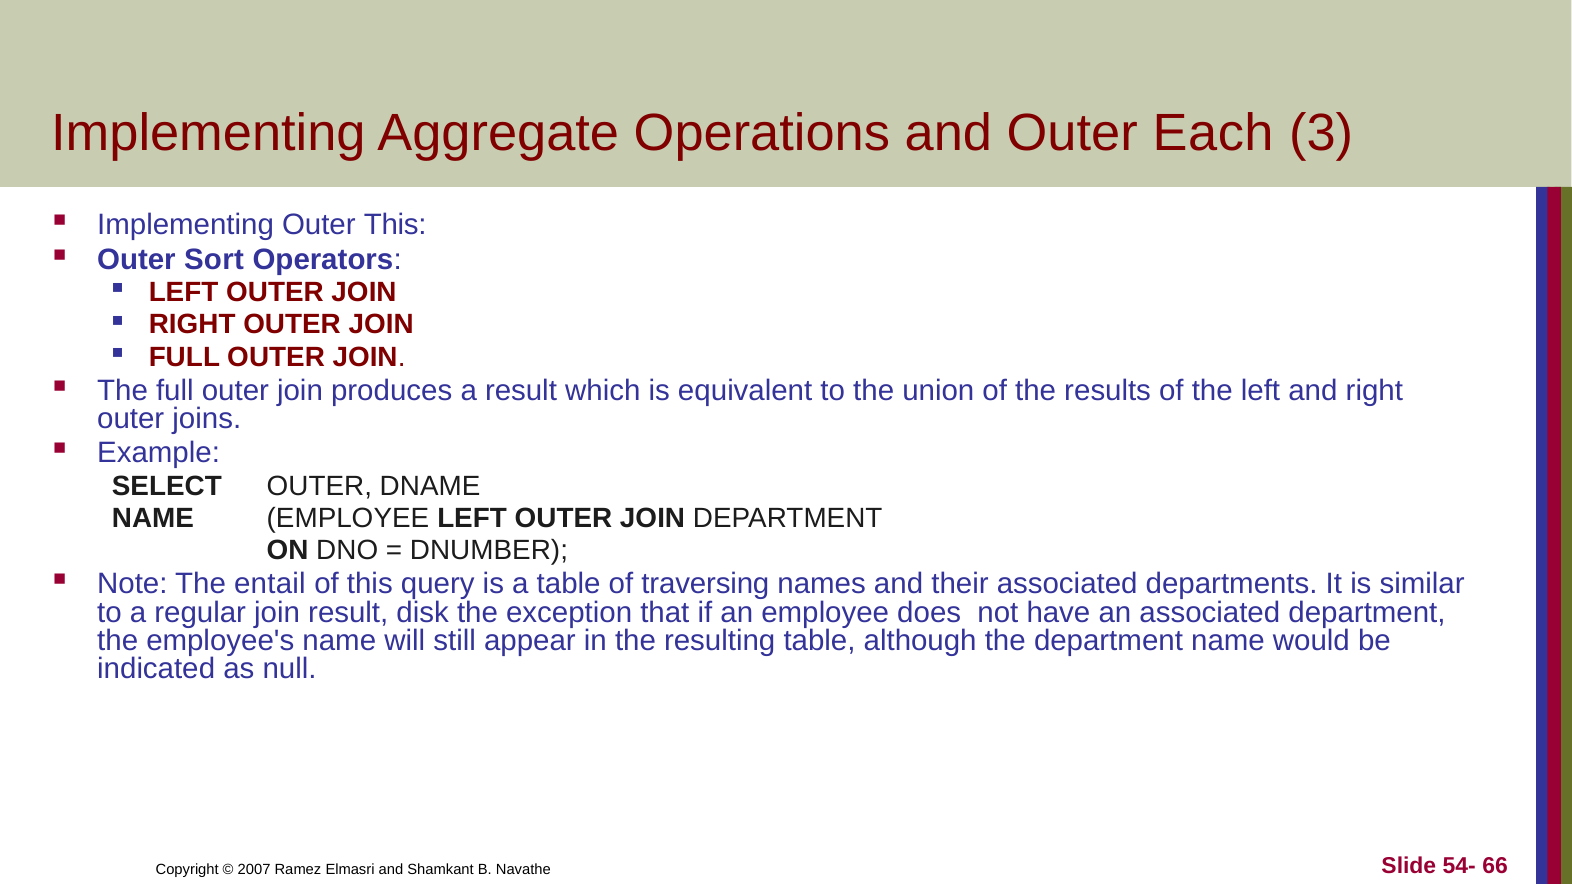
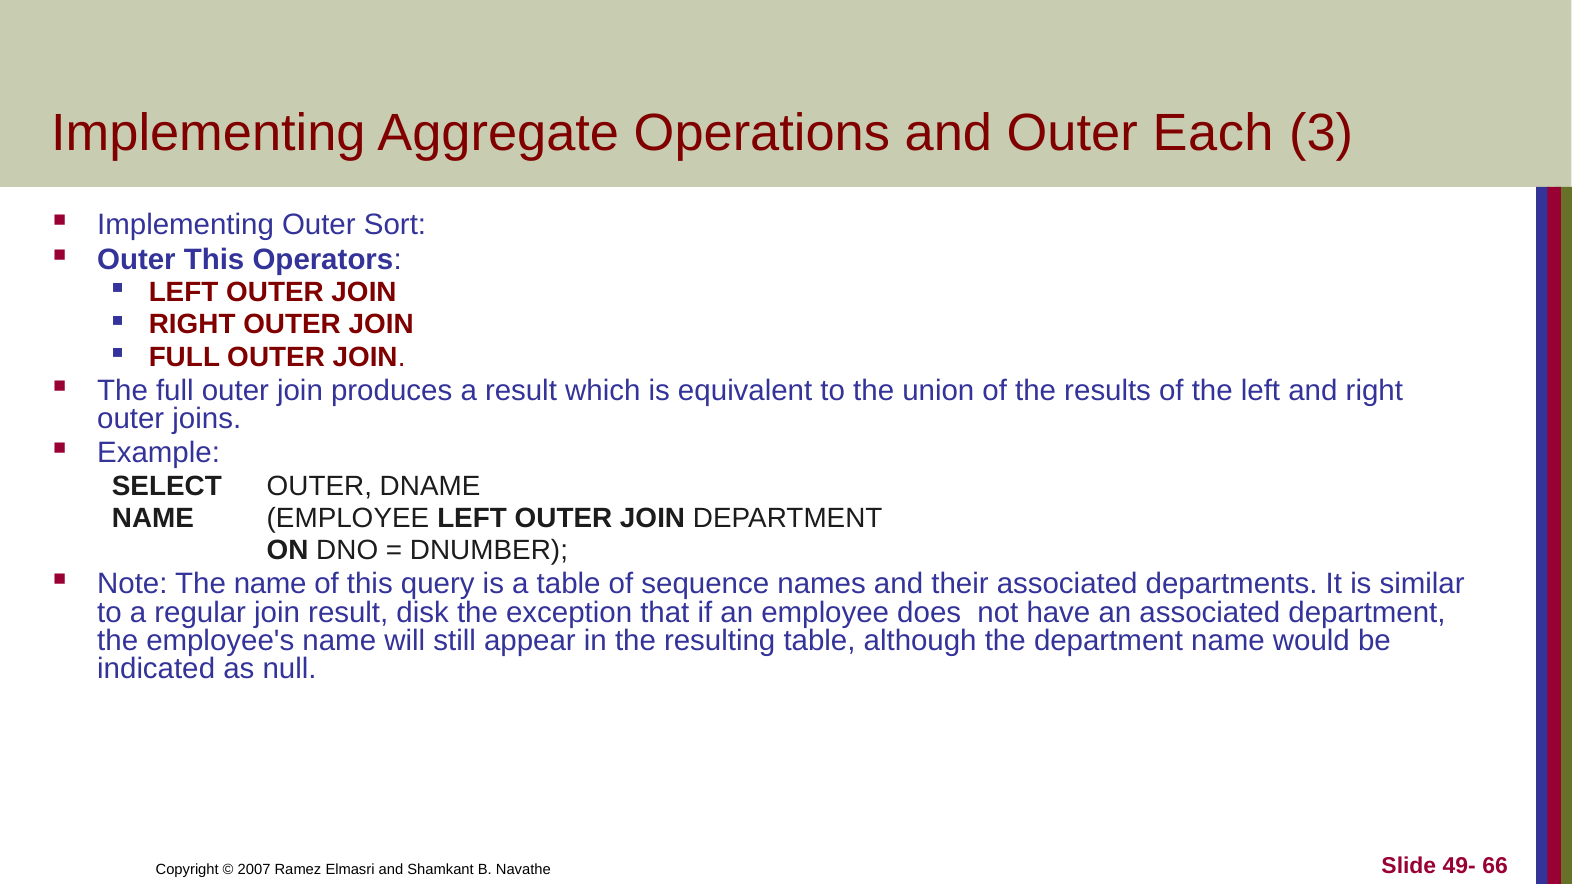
Outer This: This -> Sort (395, 225)
Outer Sort: Sort -> This (214, 259)
The entail: entail -> name (270, 584)
traversing: traversing -> sequence (705, 584)
54-: 54- -> 49- (1459, 866)
